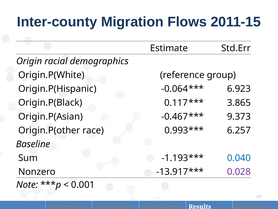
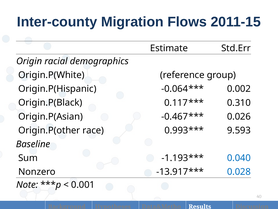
6.923: 6.923 -> 0.002 (239, 89)
3.865: 3.865 -> 0.310 (239, 102)
9.373: 9.373 -> 0.026 (239, 116)
6.257: 6.257 -> 9.593 (239, 130)
0.028 colour: purple -> blue (239, 172)
